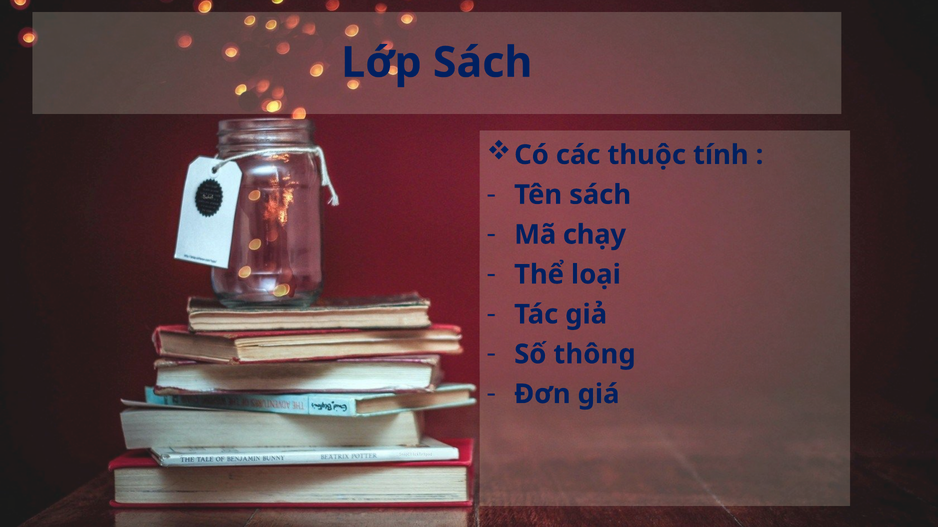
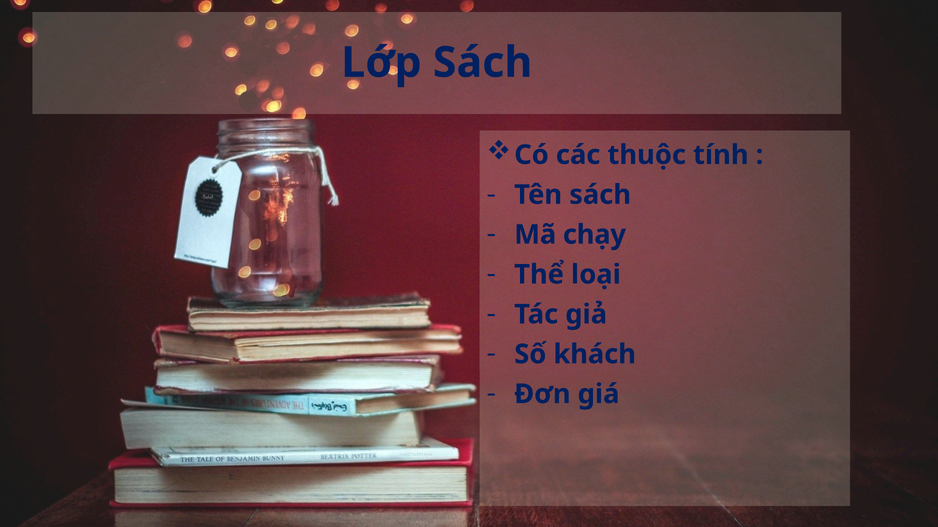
thông: thông -> khách (595, 355)
